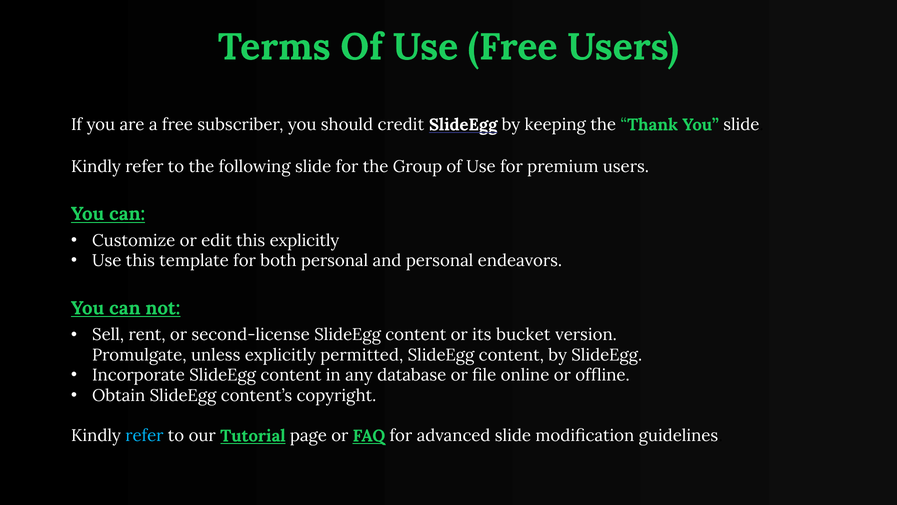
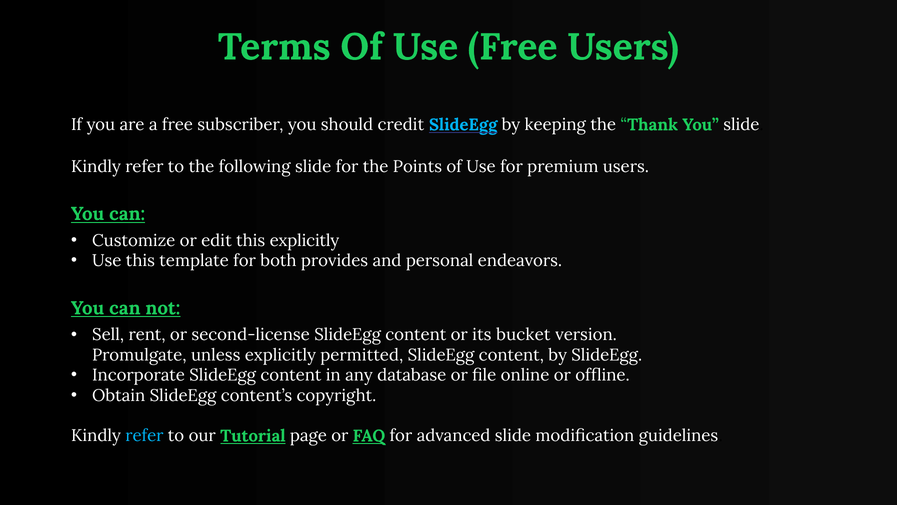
SlideEgg colour: white -> light blue (463, 125)
Group: Group -> Points (417, 166)
both personal: personal -> provides (335, 261)
